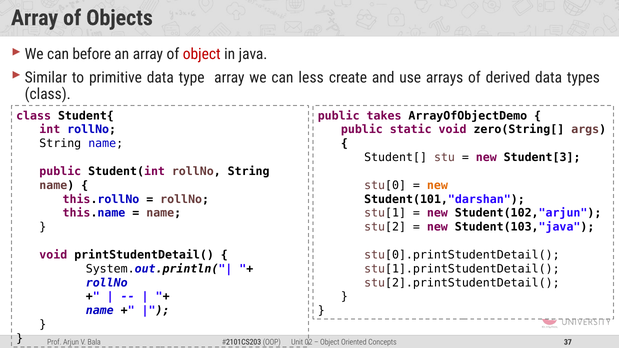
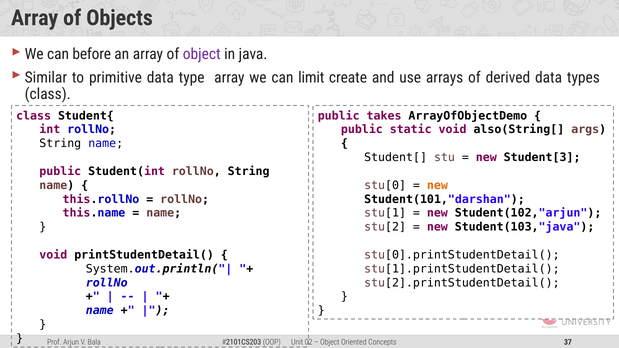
object colour: red -> purple (202, 54)
less: less -> limit (311, 78)
zero(String[: zero(String[ -> also(String[ (519, 130)
